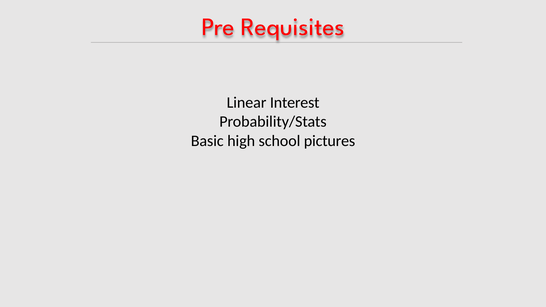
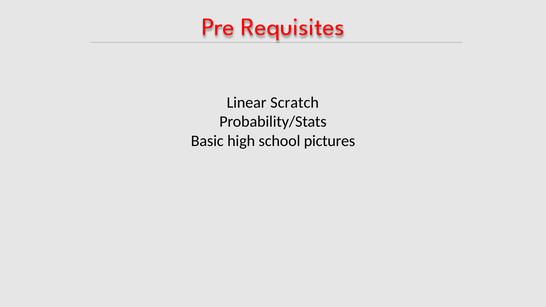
Interest: Interest -> Scratch (295, 103)
